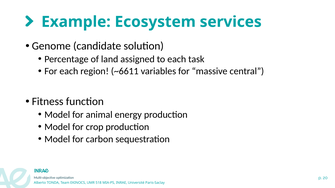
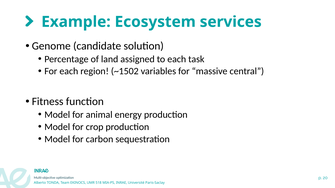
~6611: ~6611 -> ~1502 (125, 71)
